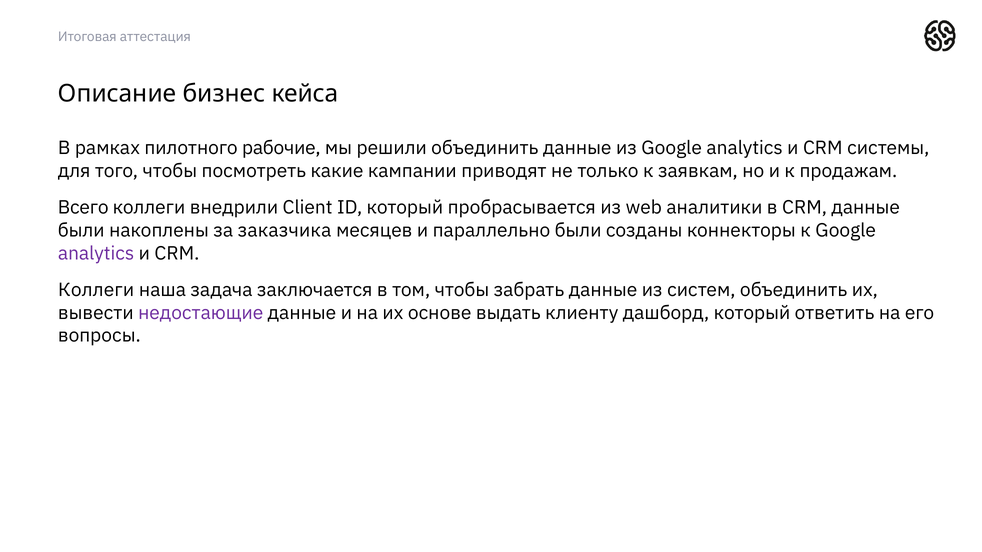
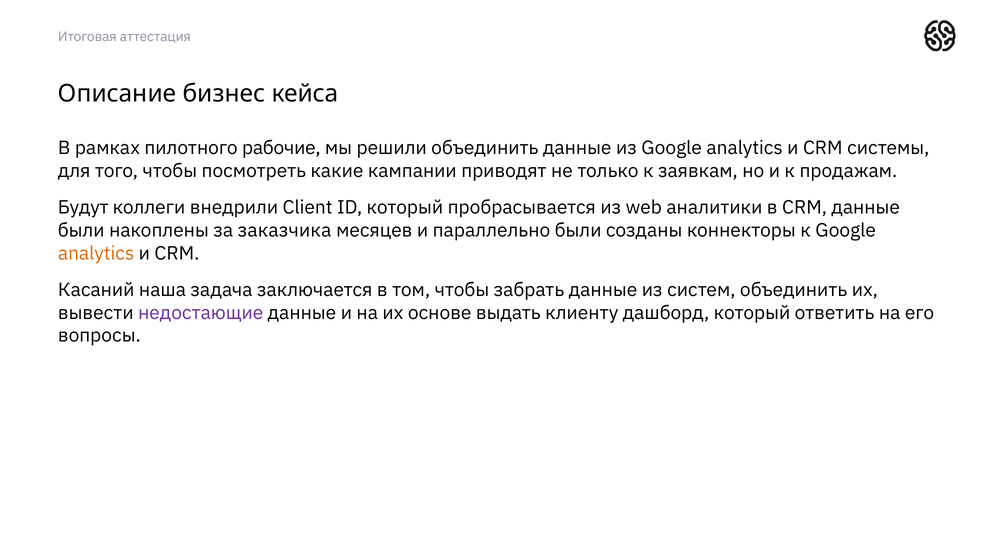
Всего: Всего -> Будут (83, 208)
analytics colour: purple -> orange (96, 253)
Коллеги: Коллеги -> Касаний (96, 290)
